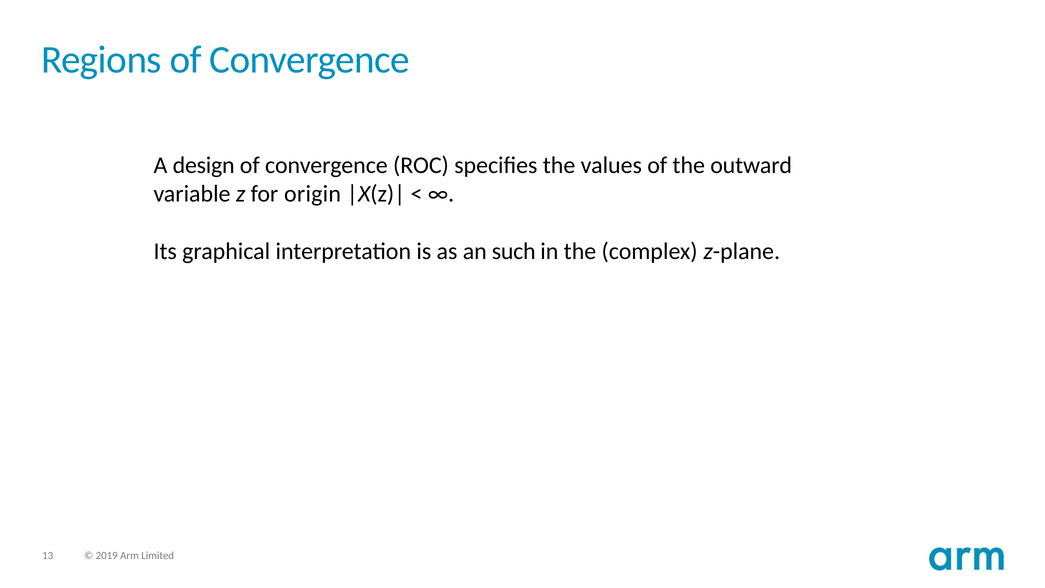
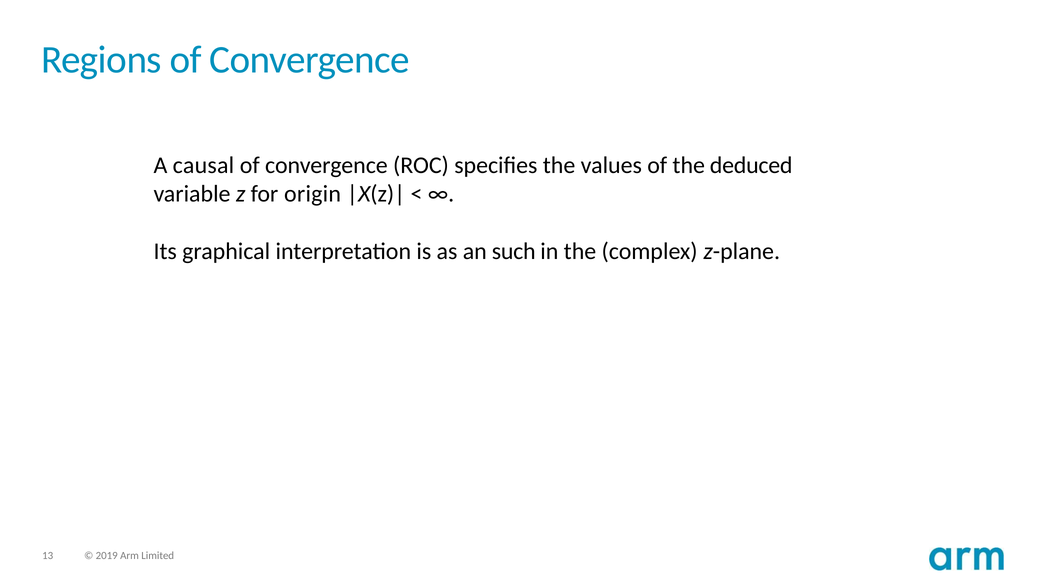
design: design -> causal (203, 165)
outward: outward -> deduced (751, 165)
